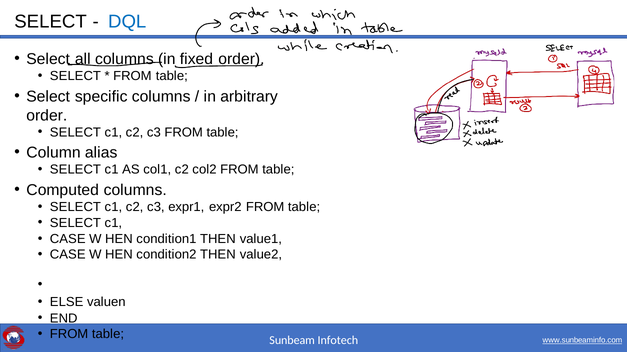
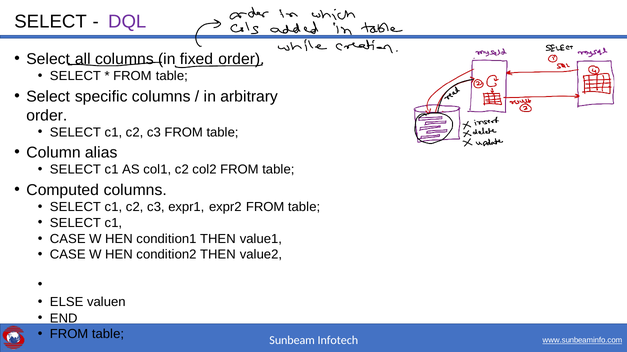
DQL colour: blue -> purple (127, 22)
